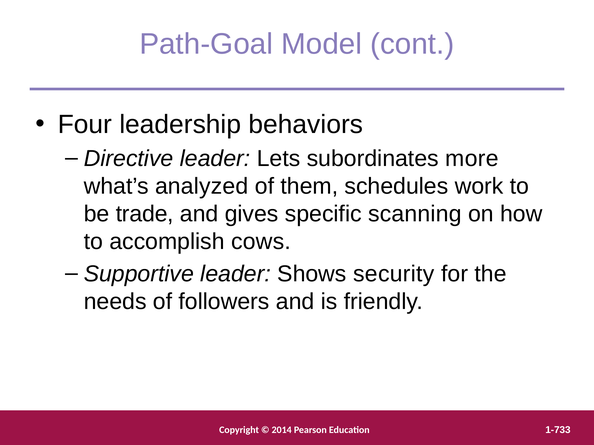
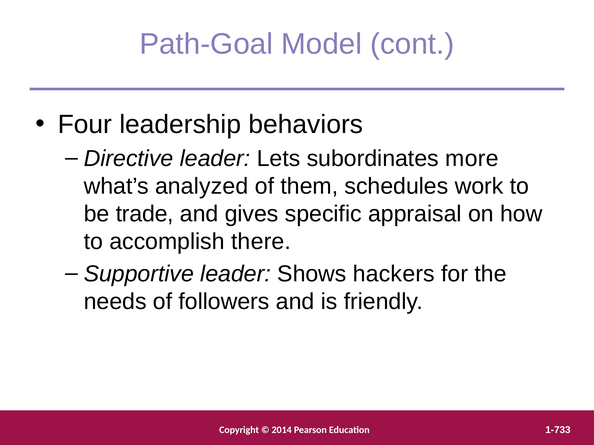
scanning: scanning -> appraisal (415, 214)
cows: cows -> there (261, 242)
security: security -> hackers (394, 274)
